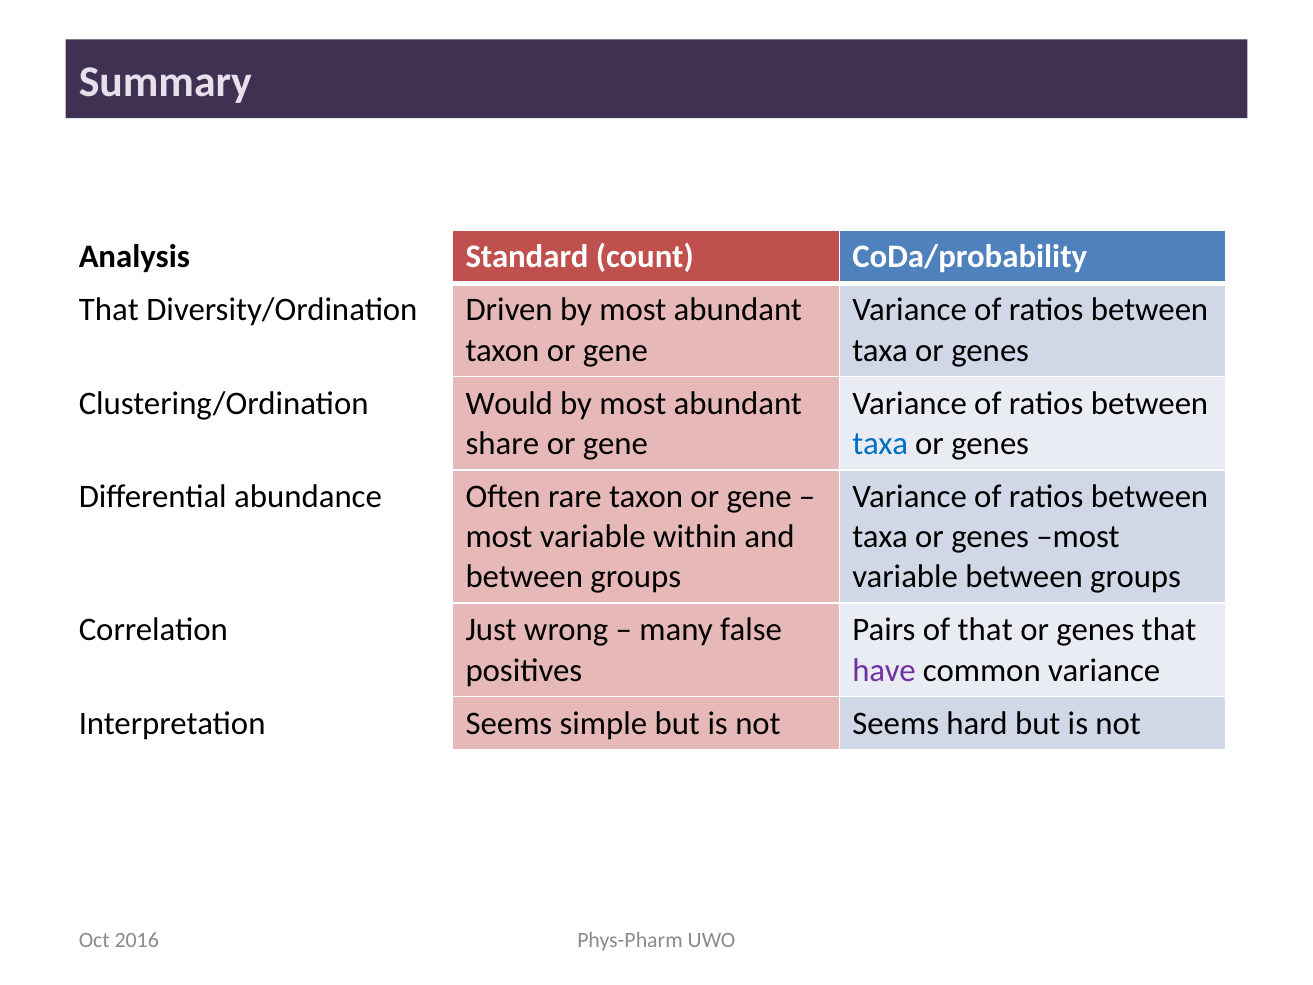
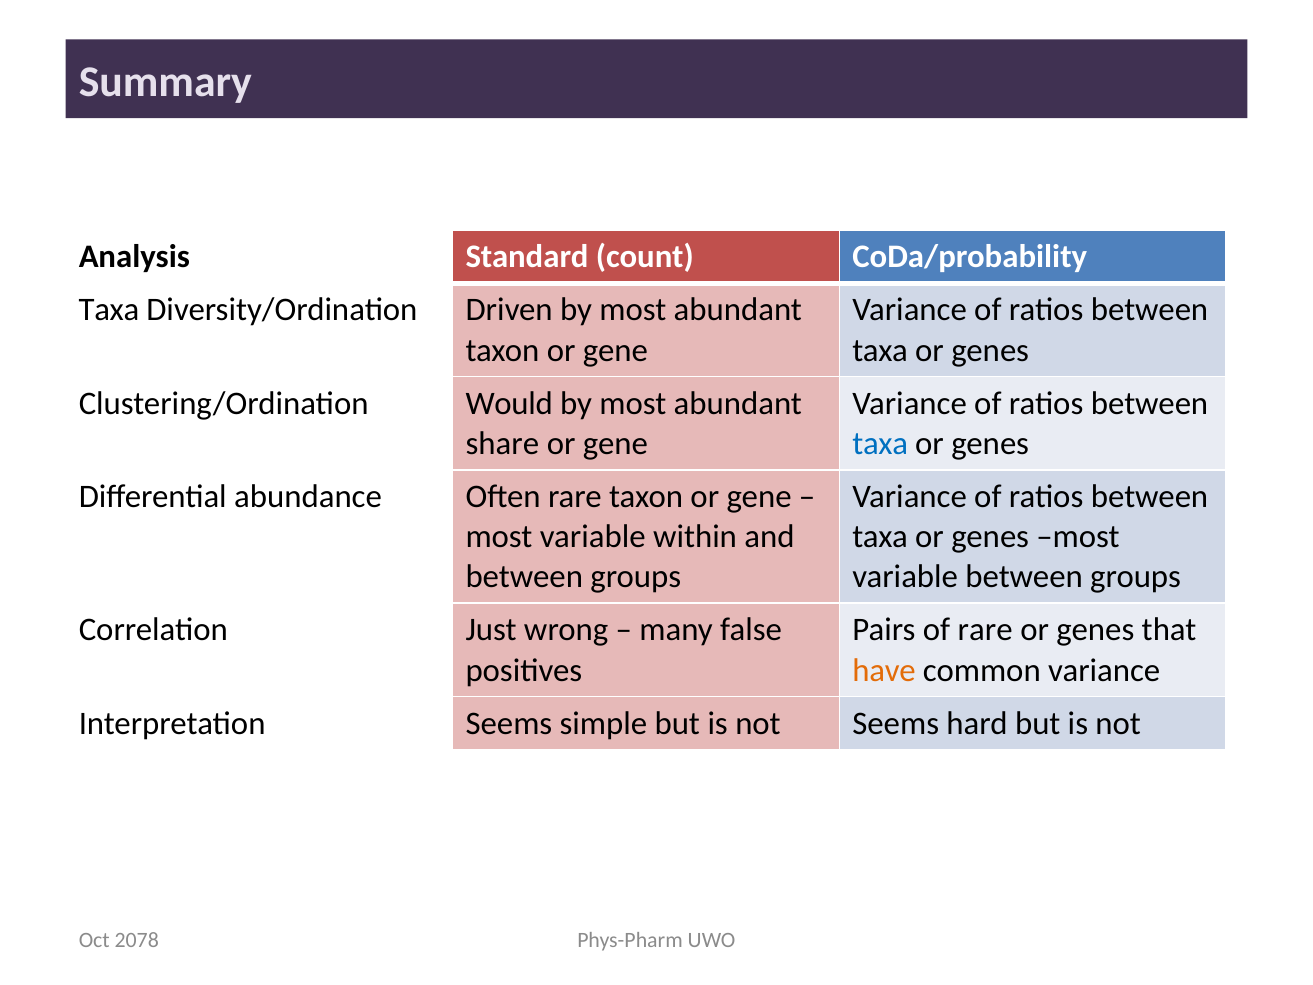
That: That -> Taxa (109, 310)
of that: that -> rare (985, 630)
have colour: purple -> orange (884, 670)
2016: 2016 -> 2078 (137, 940)
